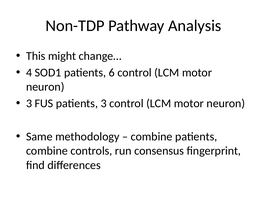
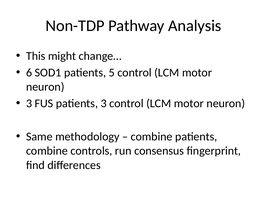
4: 4 -> 6 (29, 73)
6: 6 -> 5 (112, 73)
